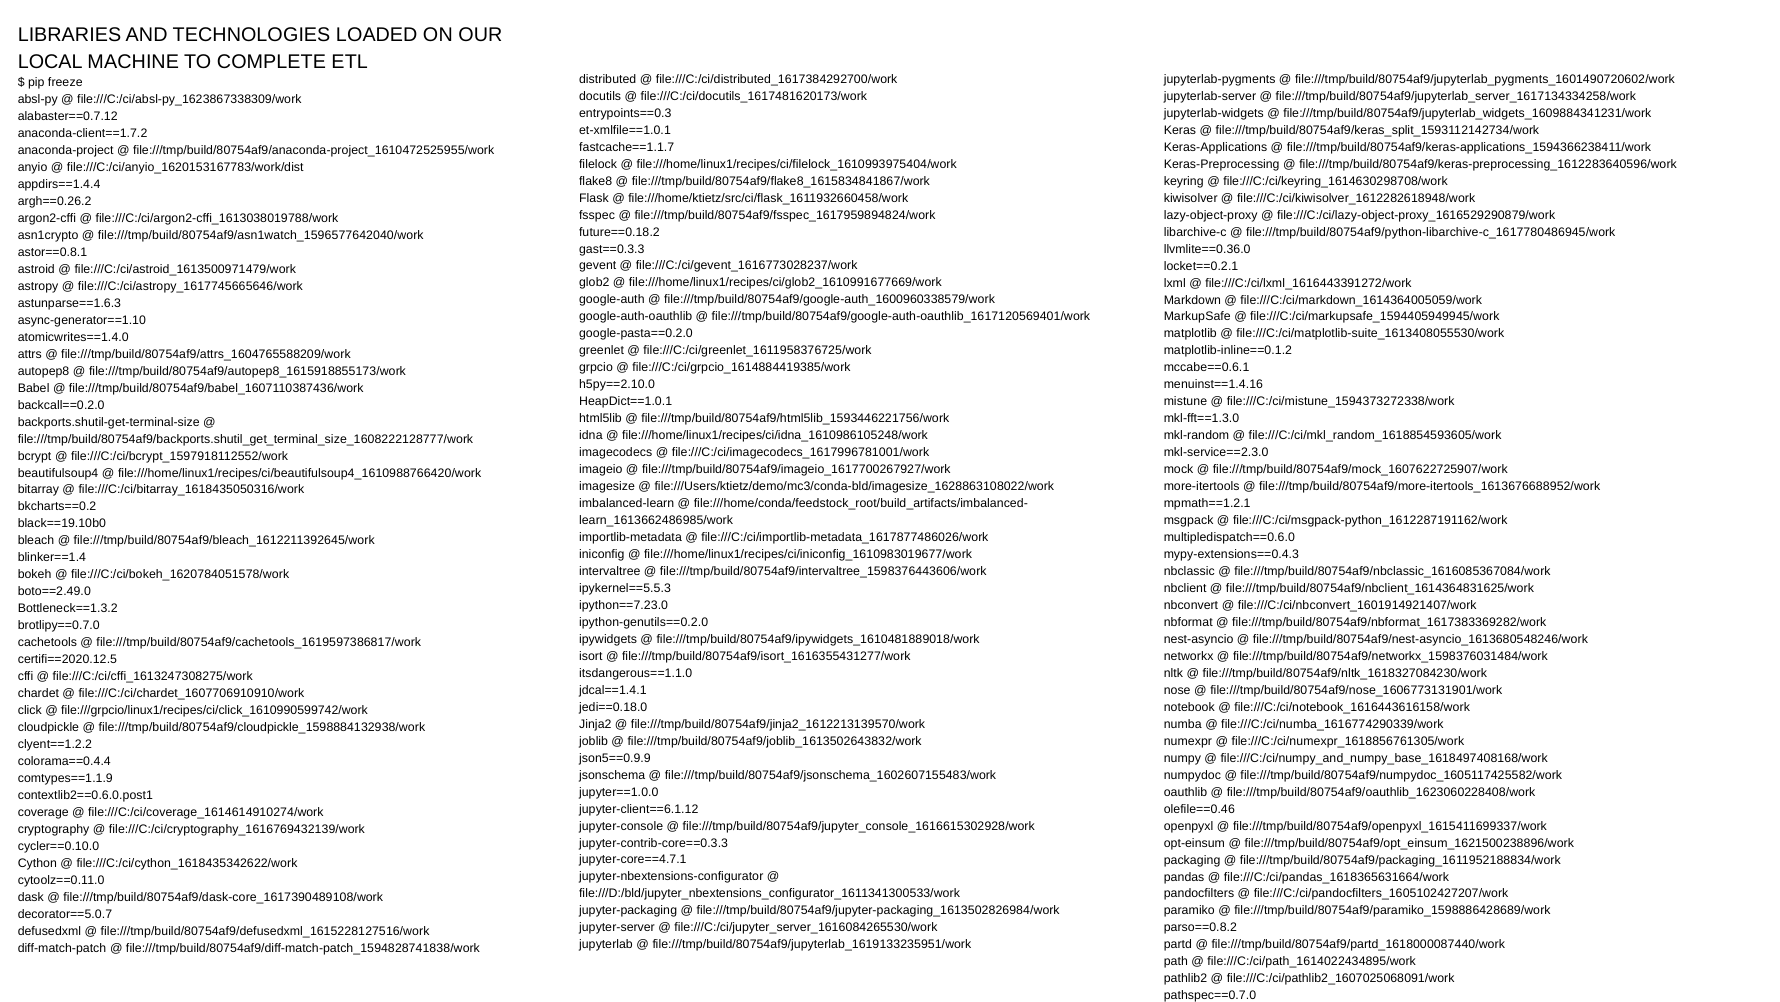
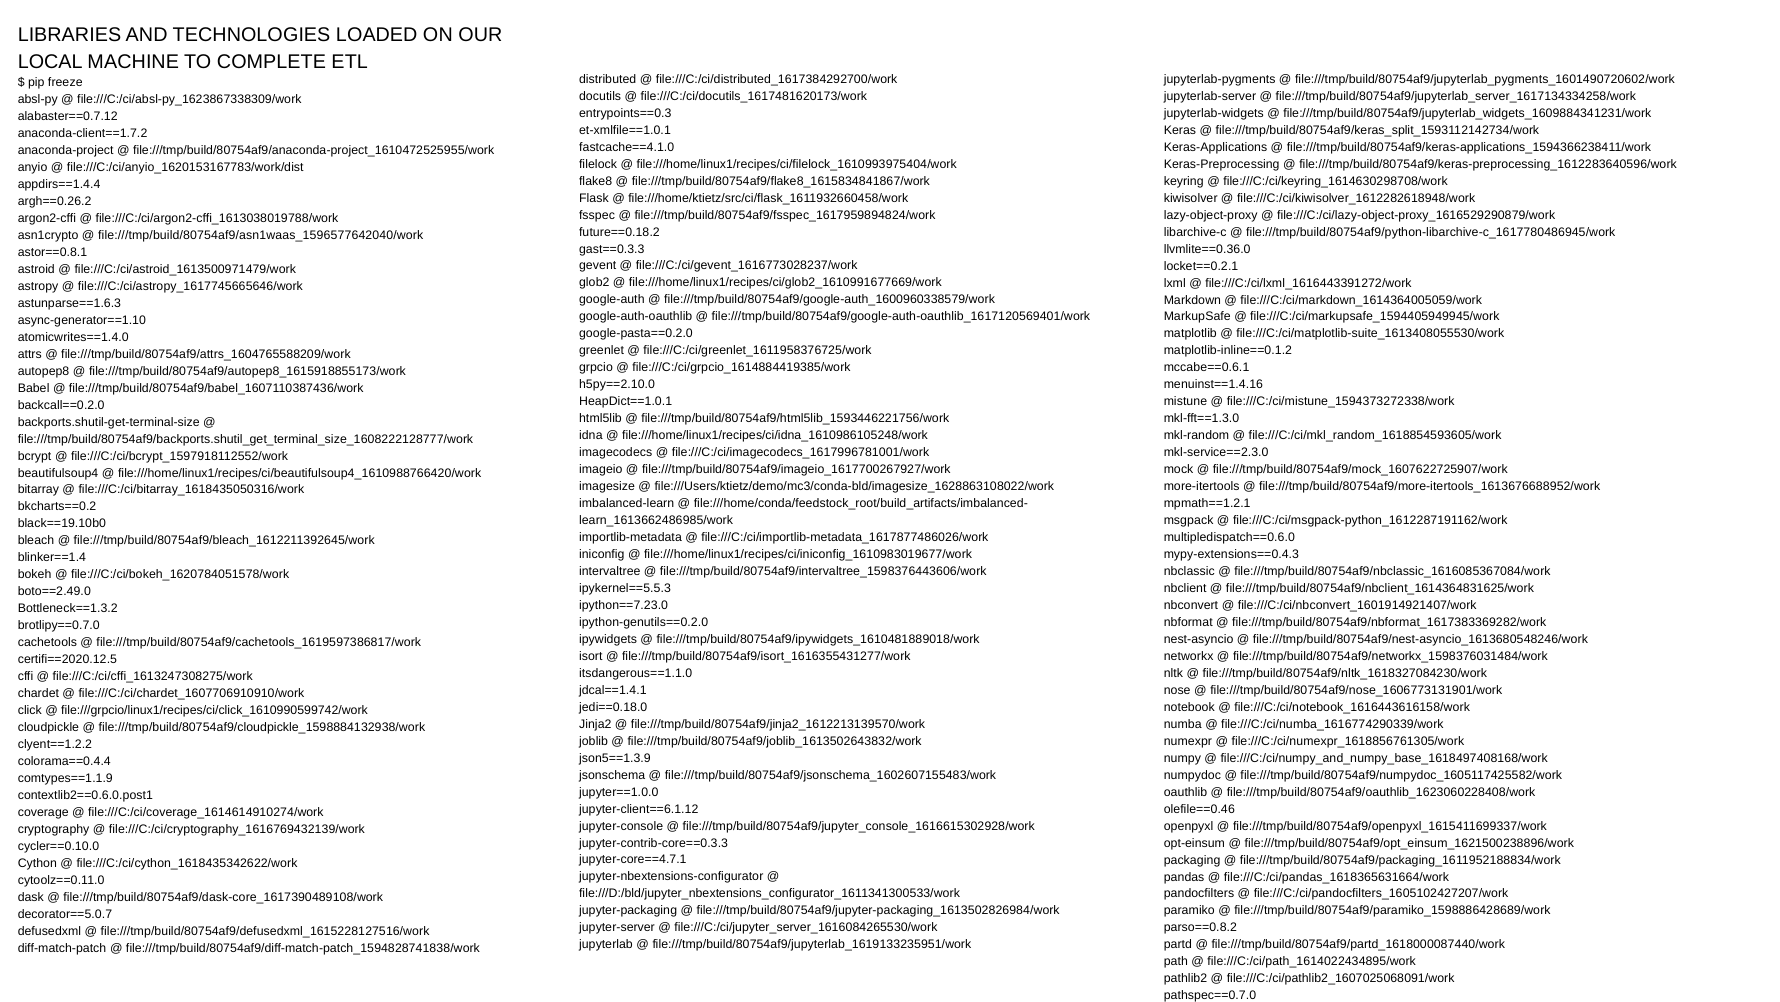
fastcache==1.1.7: fastcache==1.1.7 -> fastcache==4.1.0 (627, 147)
file:///tmp/build/80754af9/asn1watch_1596577642040/work: file:///tmp/build/80754af9/asn1watch_1596577642040/work -> file:///tmp/build/80754af9/asn1waas_1596577642040/work (261, 235)
json5==0.9.9: json5==0.9.9 -> json5==1.3.9 (615, 758)
